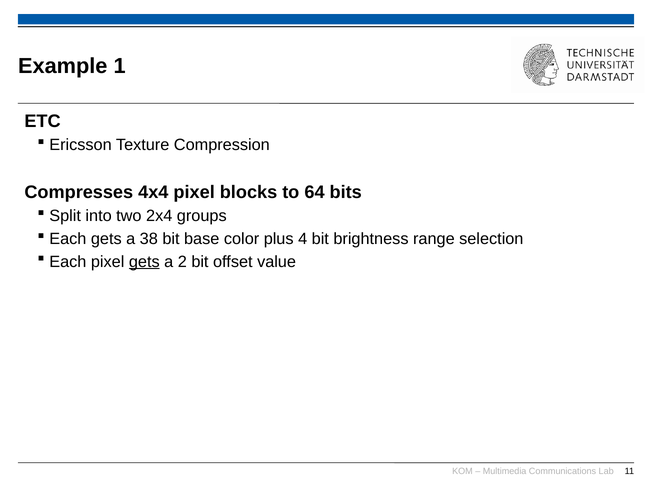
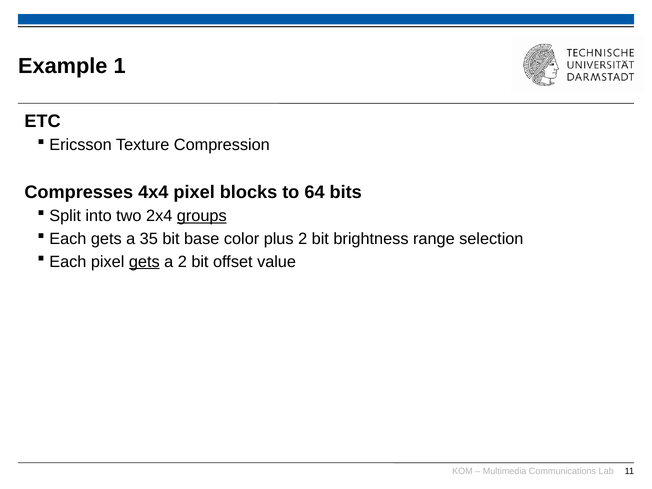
groups underline: none -> present (202, 216)
38: 38 -> 35 (149, 239)
plus 4: 4 -> 2 (303, 239)
